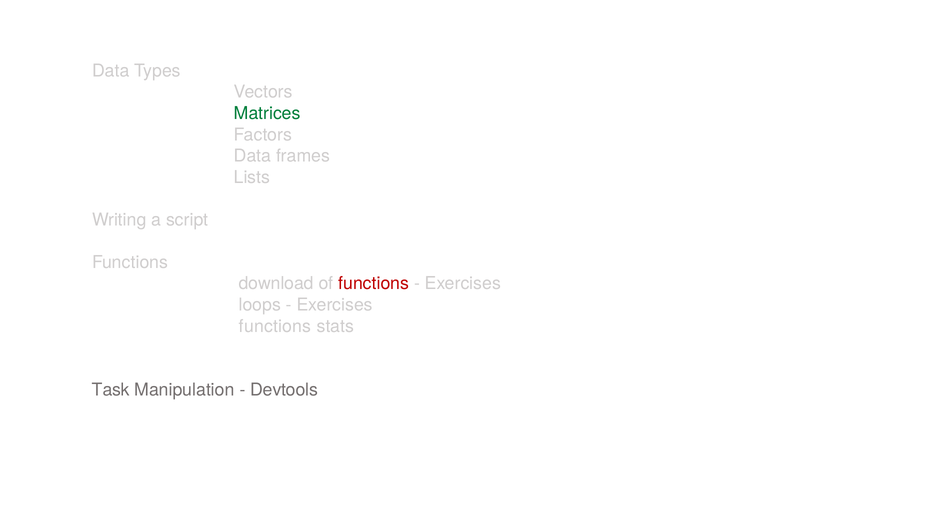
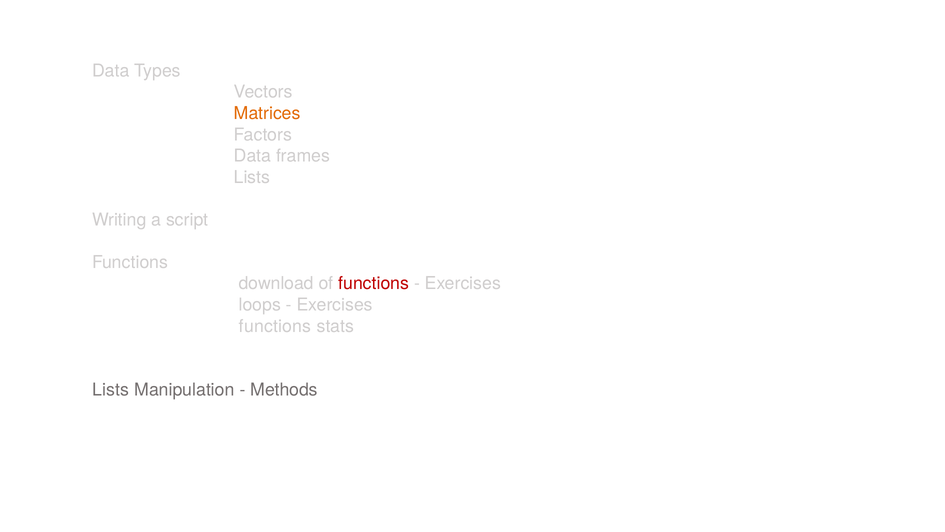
Matrices colour: green -> orange (267, 113)
Task: Task -> Lists (111, 390)
Devtools: Devtools -> Methods (284, 390)
